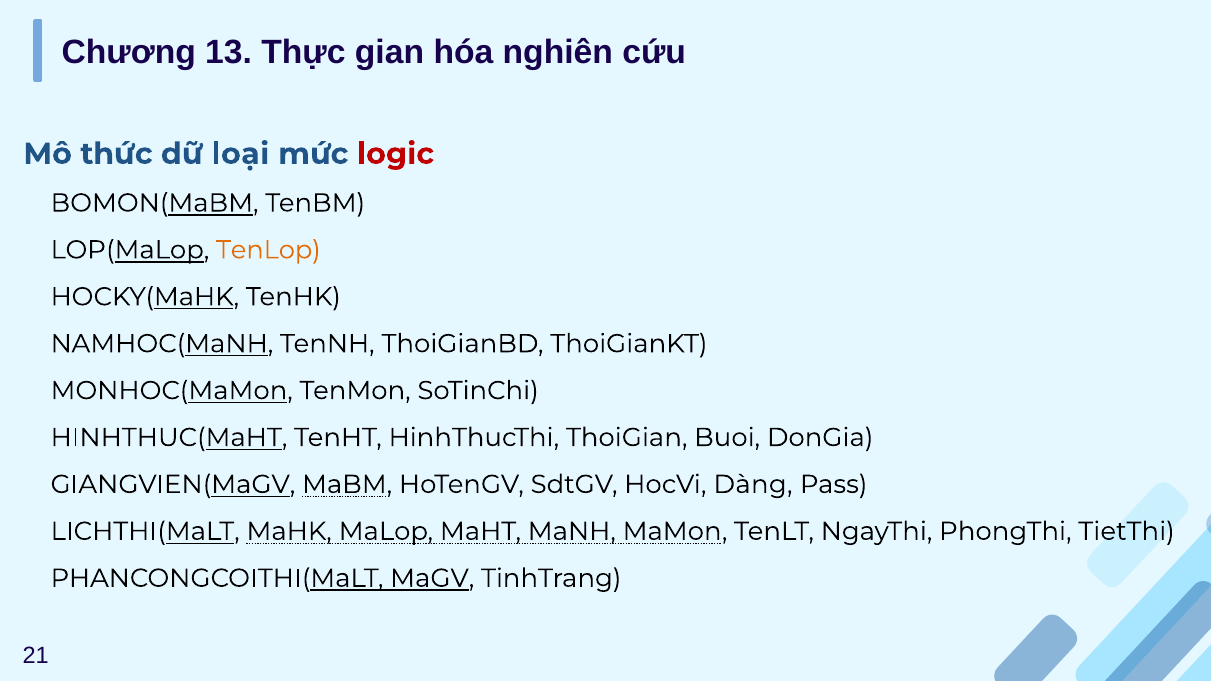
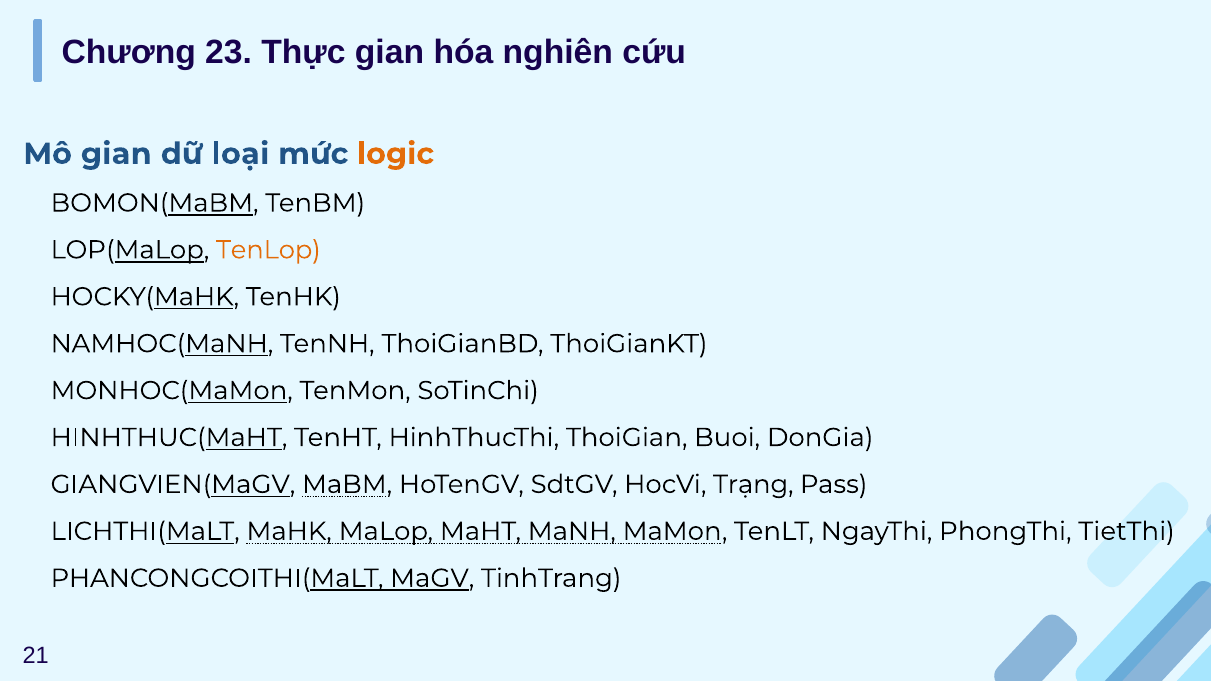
13: 13 -> 23 (229, 53)
Mô thức: thức -> gian (116, 154)
logic colour: red -> orange (396, 154)
Dàng: Dàng -> Trạng (753, 485)
